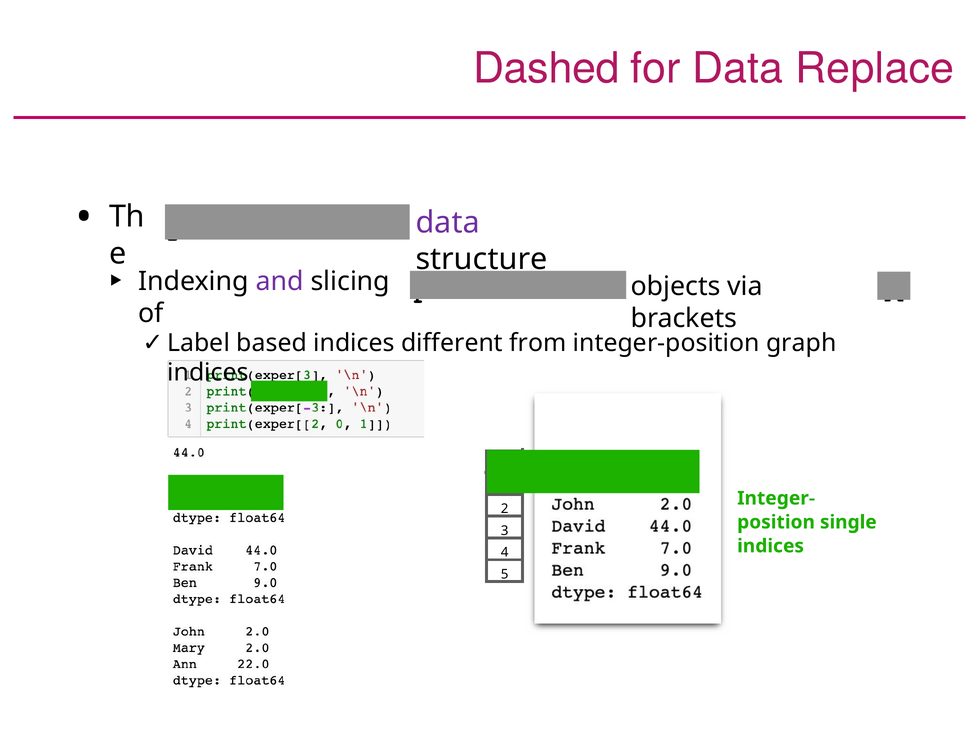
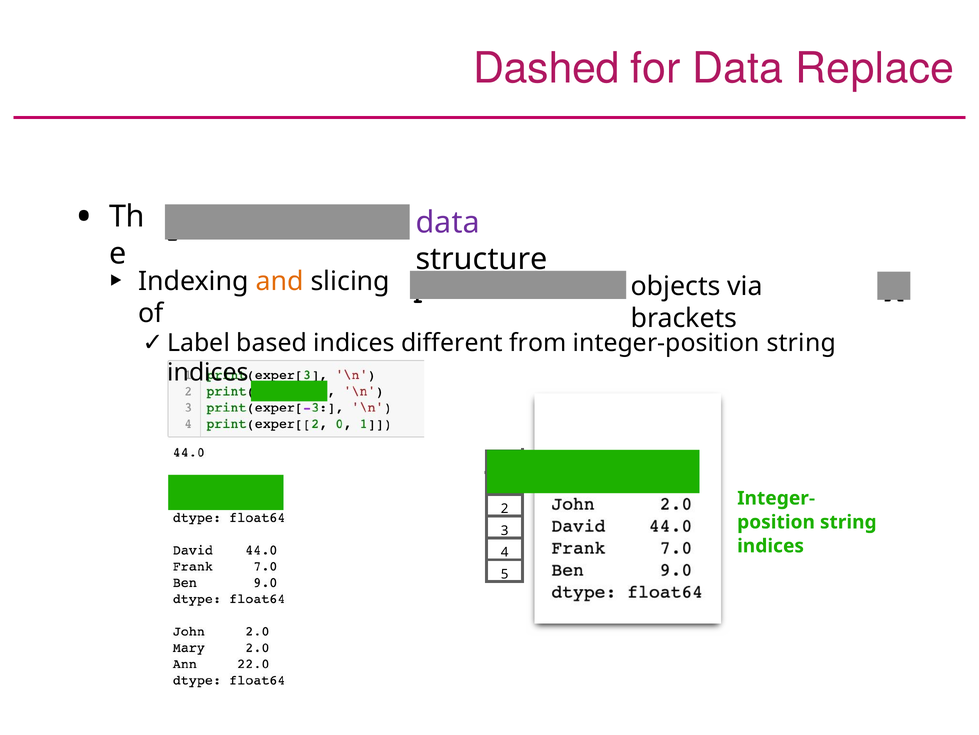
and colour: purple -> orange (280, 281)
integer-position graph: graph -> string (801, 342)
single: single -> string (848, 522)
